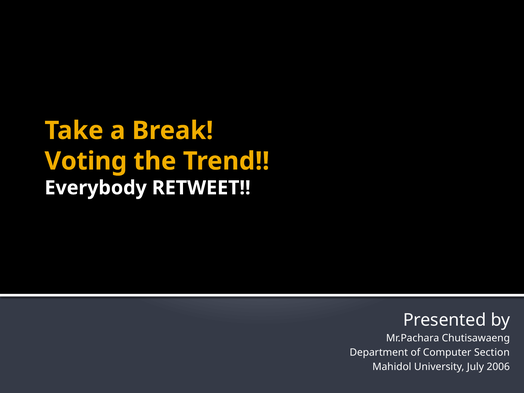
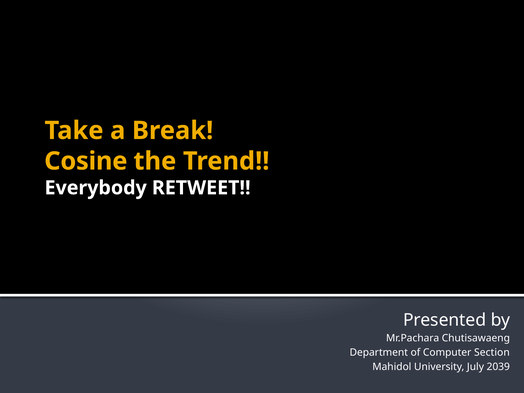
Voting: Voting -> Cosine (86, 161)
2006: 2006 -> 2039 (498, 367)
